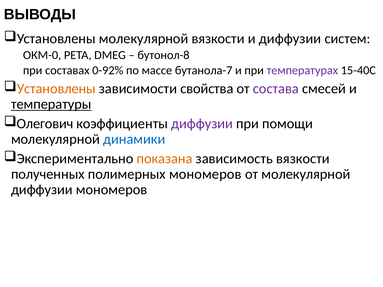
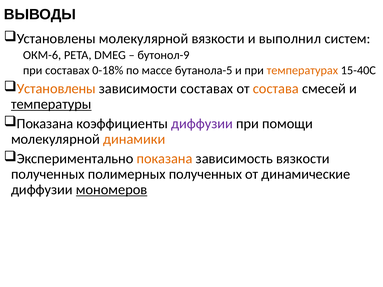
и диффузии: диффузии -> выполнил (290, 39)
ОКМ-0: ОКМ-0 -> ОКМ-6 (42, 55)
бутонол-8: бутонол-8 -> бутонол-9 (163, 55)
0-92%: 0-92% -> 0-18% (108, 70)
бутанола-7: бутанола-7 -> бутанола-5 (204, 70)
температурах colour: purple -> orange (302, 70)
зависимости свойства: свойства -> составах (207, 89)
состава colour: purple -> orange (276, 89)
Олегович: Олегович -> Показана (45, 124)
динамики colour: blue -> orange (134, 139)
полимерных мономеров: мономеров -> полученных (205, 174)
от молекулярной: молекулярной -> динамические (306, 174)
мономеров underline: none -> present (112, 190)
